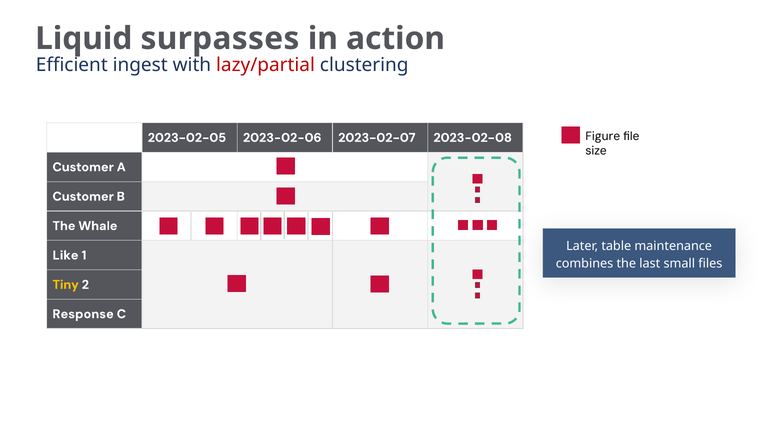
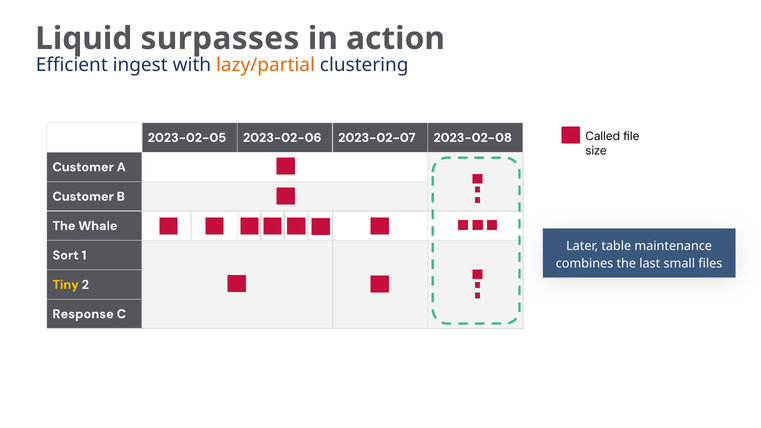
lazy/partial colour: red -> orange (265, 65)
Figure: Figure -> Called (603, 136)
Like: Like -> Sort (66, 255)
